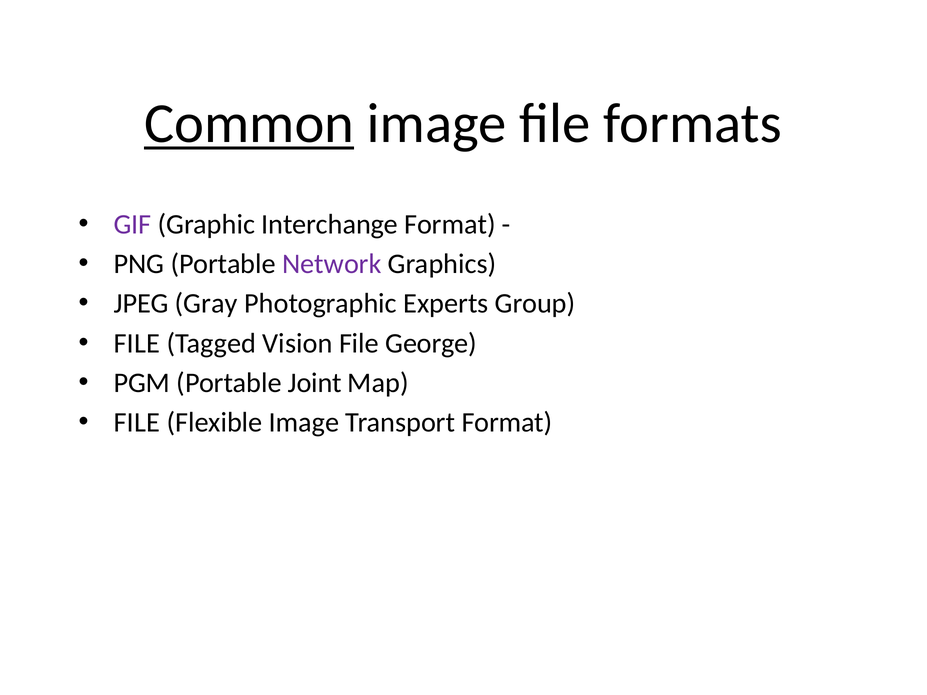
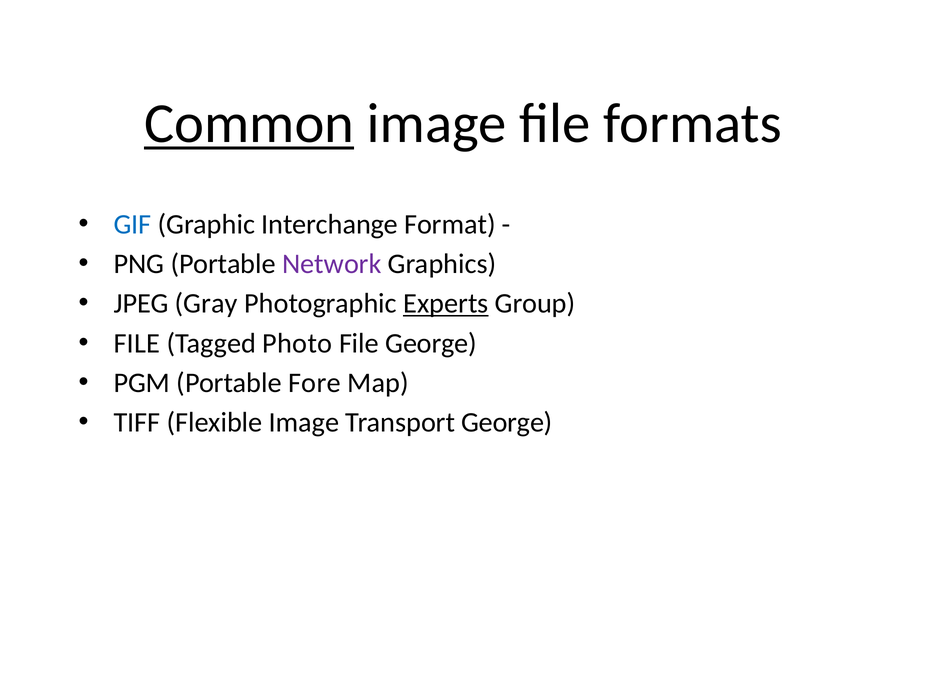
GIF colour: purple -> blue (133, 224)
Experts underline: none -> present (446, 304)
Vision: Vision -> Photo (297, 343)
Joint: Joint -> Fore (314, 383)
FILE: FILE -> TIFF (137, 423)
Transport Format: Format -> George (507, 423)
